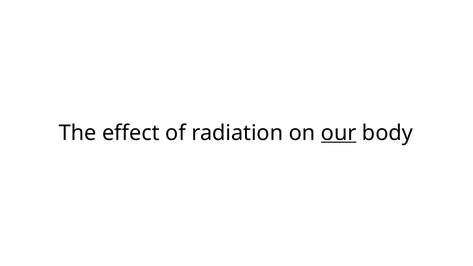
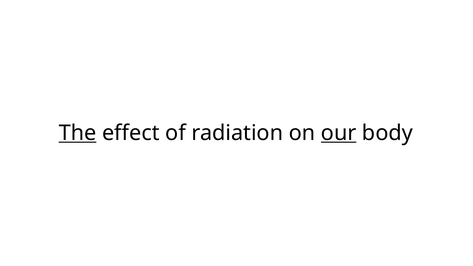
The underline: none -> present (78, 133)
